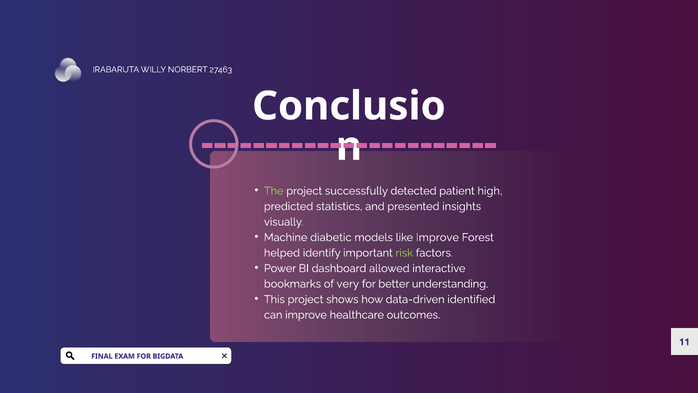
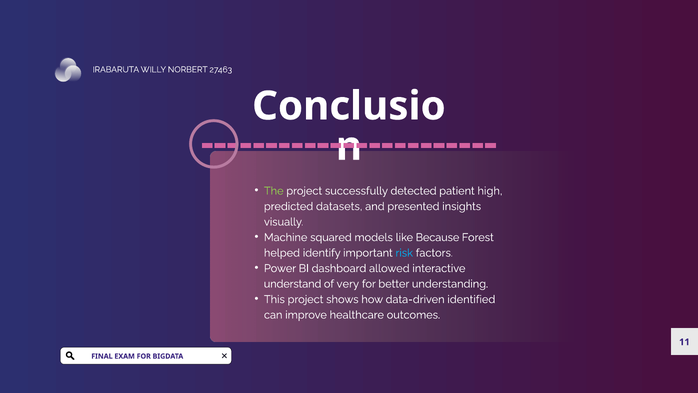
statistics: statistics -> datasets (339, 206)
diabetic: diabetic -> squared (331, 237)
like Improve: Improve -> Because (438, 237)
risk colour: light green -> light blue (404, 253)
bookmarks: bookmarks -> understand (293, 284)
